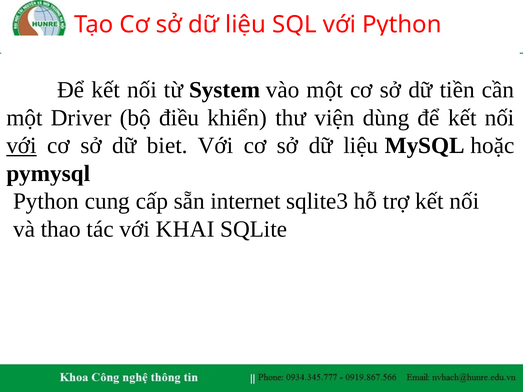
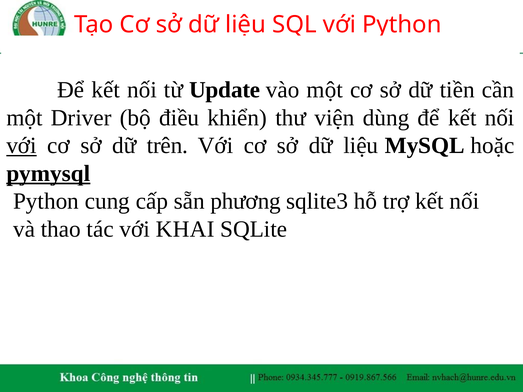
System: System -> Update (225, 90)
biet: biet -> trên (167, 146)
pymysql underline: none -> present (48, 174)
internet: internet -> phương (246, 201)
